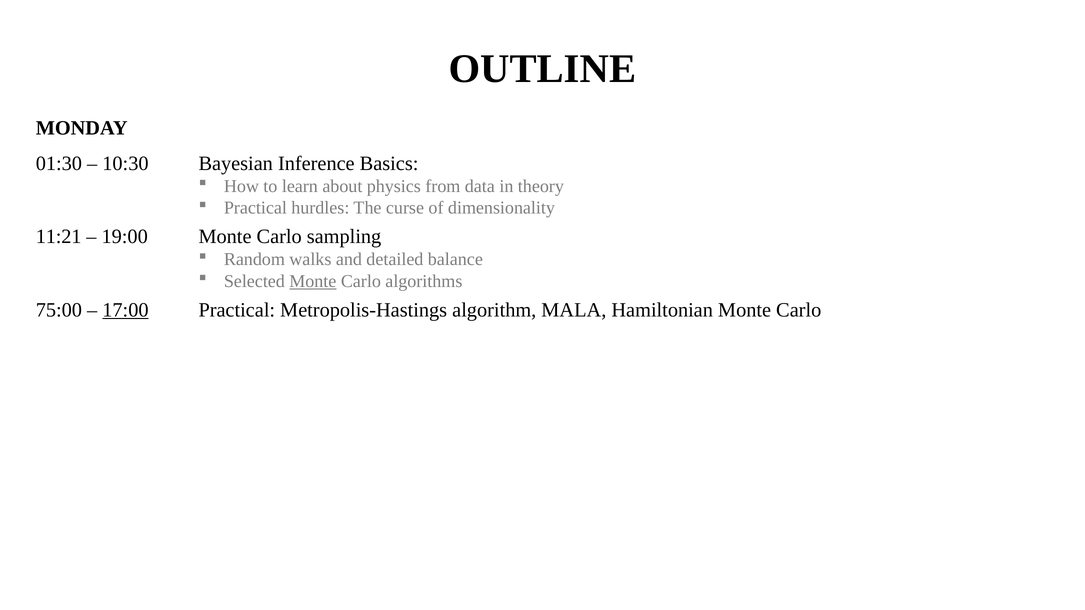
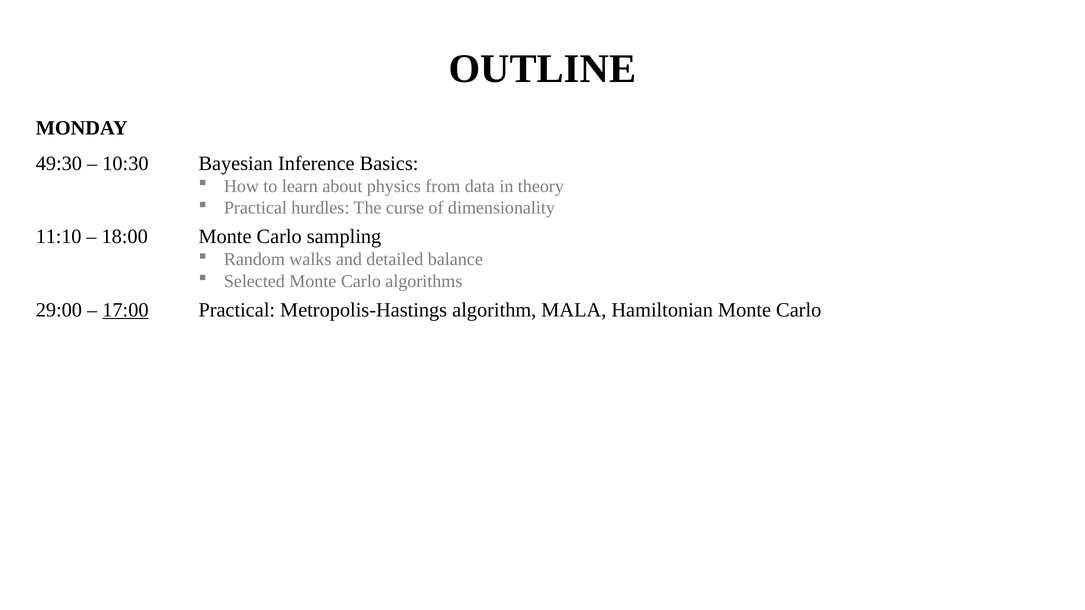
01:30: 01:30 -> 49:30 (59, 164)
11:21: 11:21 -> 11:10 (59, 237)
19:00: 19:00 -> 18:00 (125, 237)
Monte underline: present -> none (313, 281)
75:00: 75:00 -> 29:00 (59, 310)
